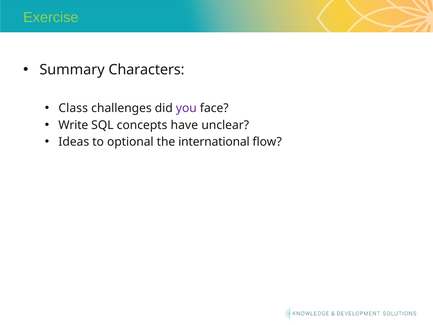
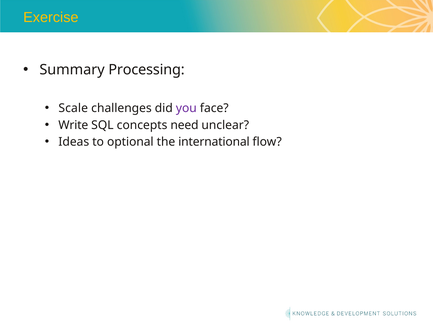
Exercise colour: light green -> yellow (51, 17)
Characters: Characters -> Processing (146, 70)
Class: Class -> Scale (73, 108)
have: have -> need (184, 125)
